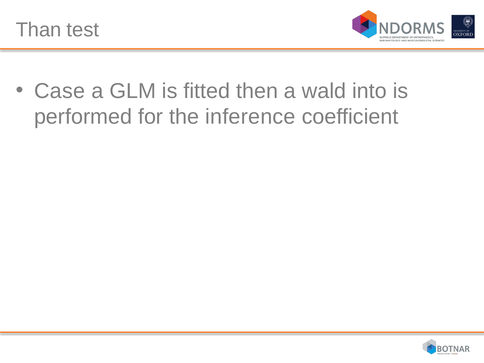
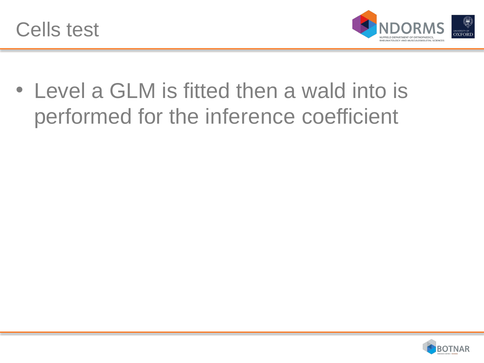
Than: Than -> Cells (38, 30)
Case: Case -> Level (60, 91)
